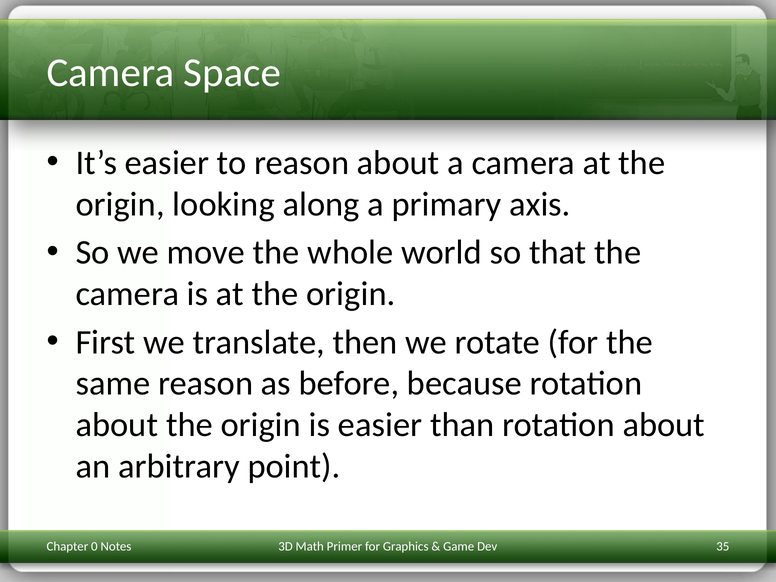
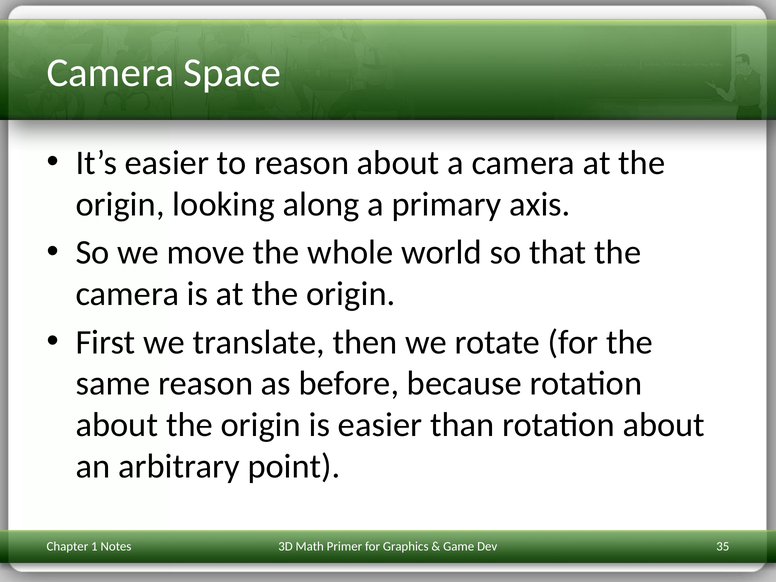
0: 0 -> 1 (94, 547)
